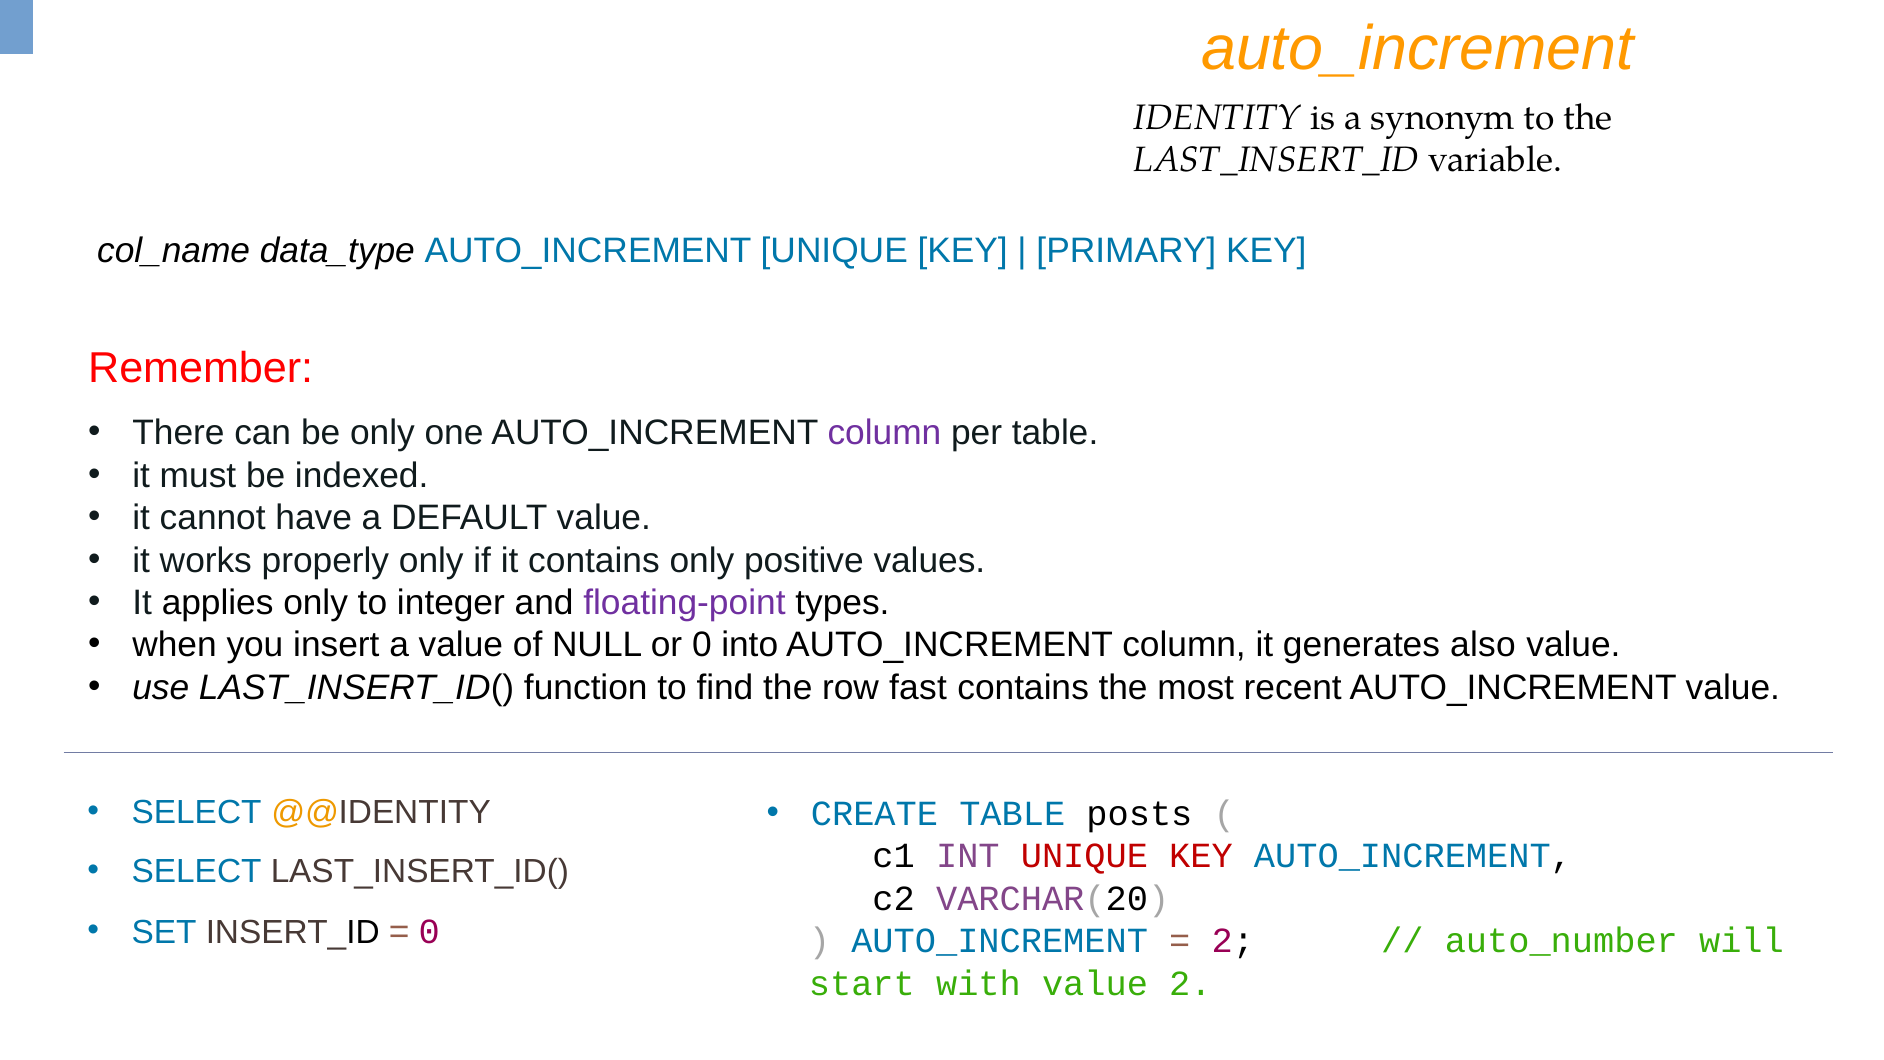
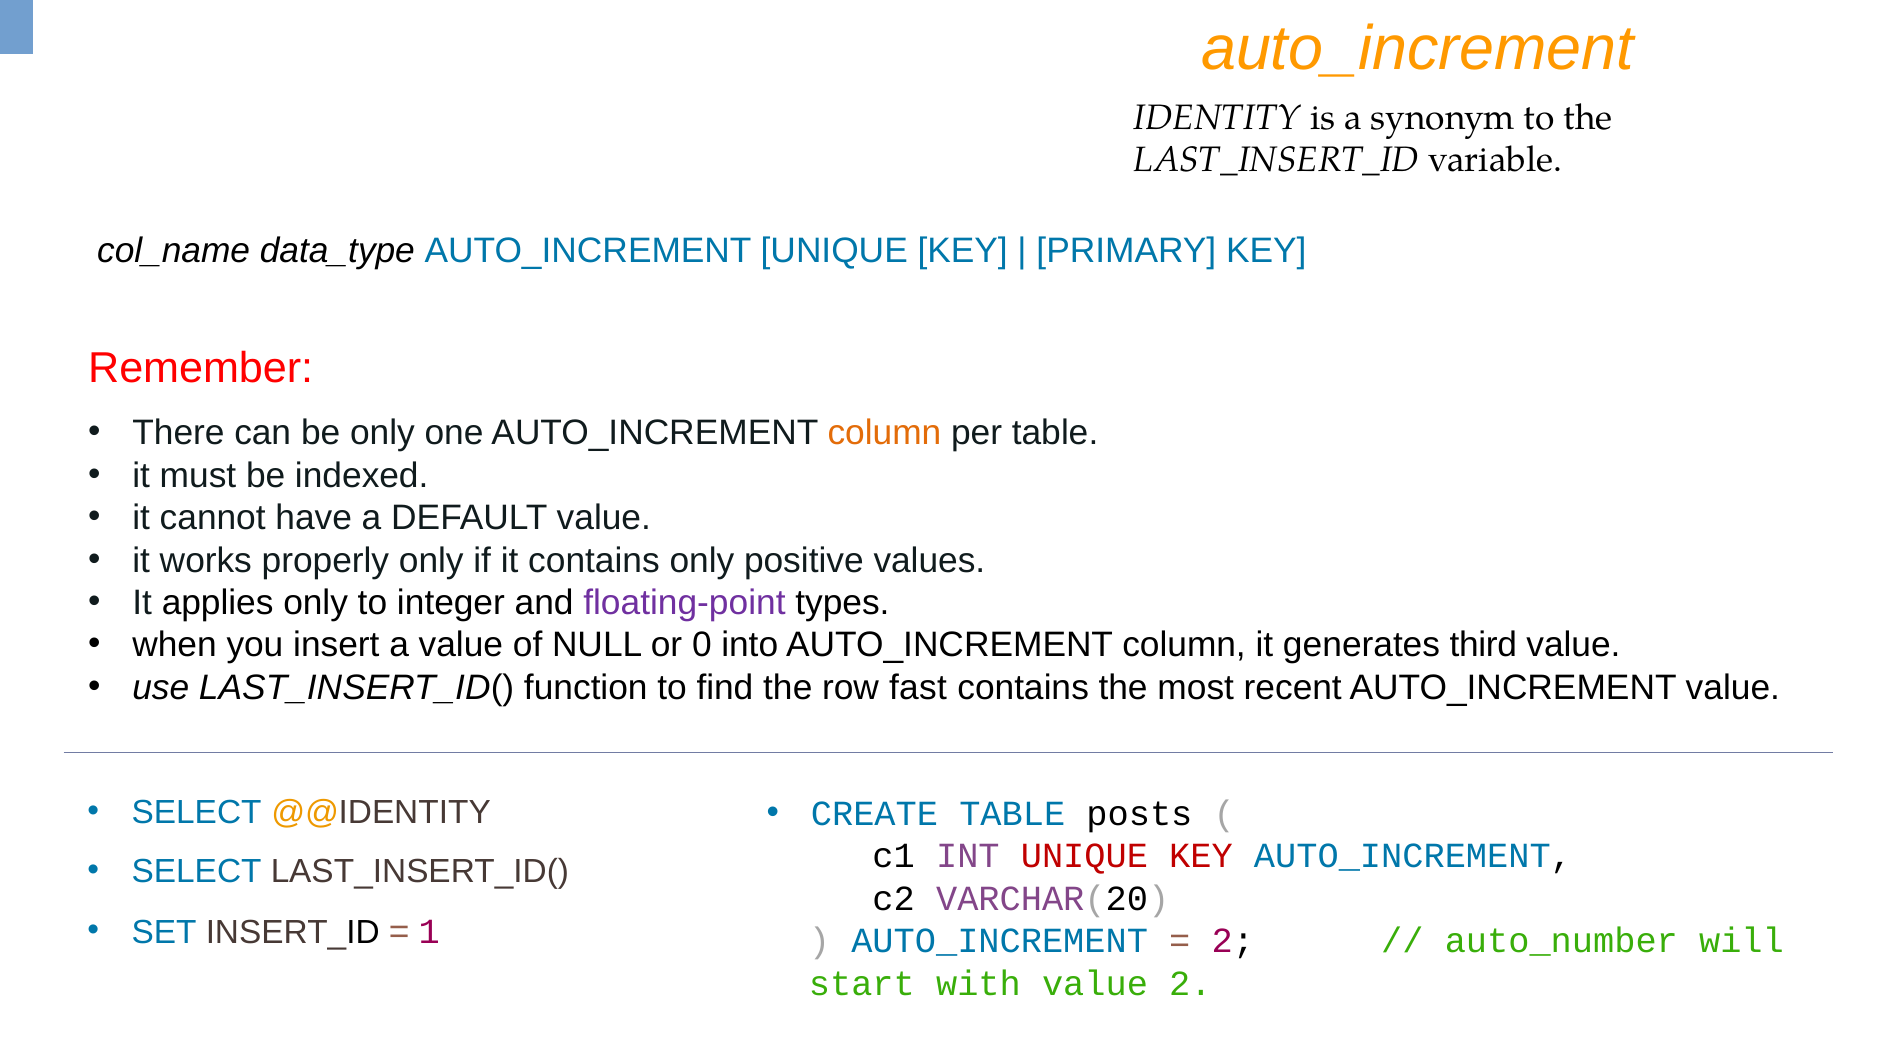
column colour: purple -> orange (884, 433)
also: also -> third (1483, 645)
0: 0 -> 1 (429, 931)
